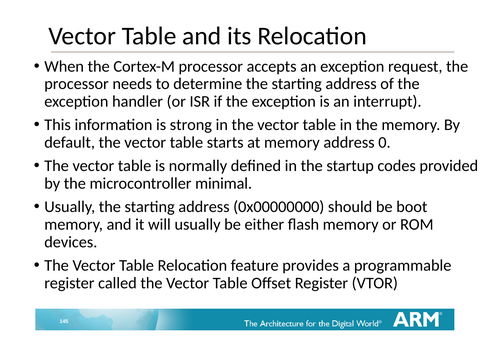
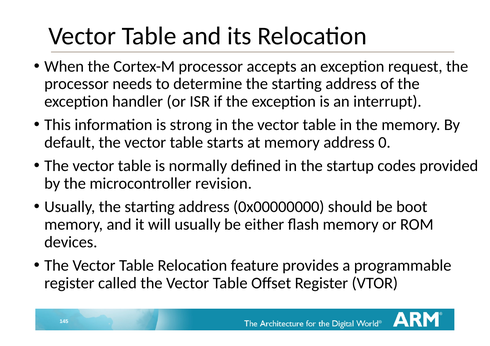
minimal: minimal -> revision (224, 184)
